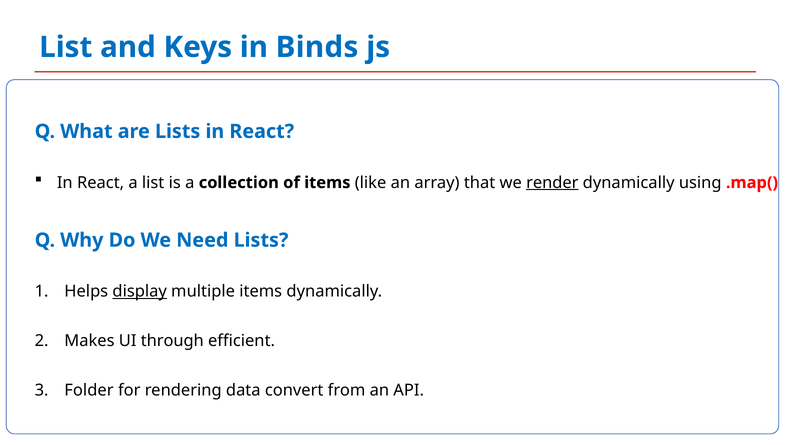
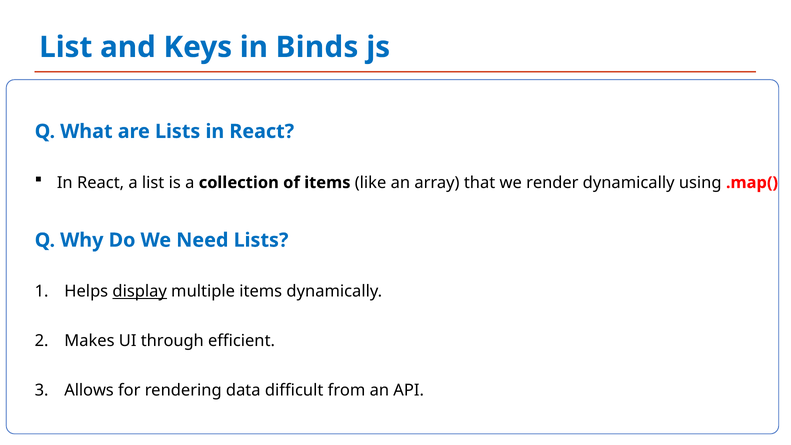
render underline: present -> none (552, 183)
Folder: Folder -> Allows (89, 390)
convert: convert -> difficult (294, 390)
